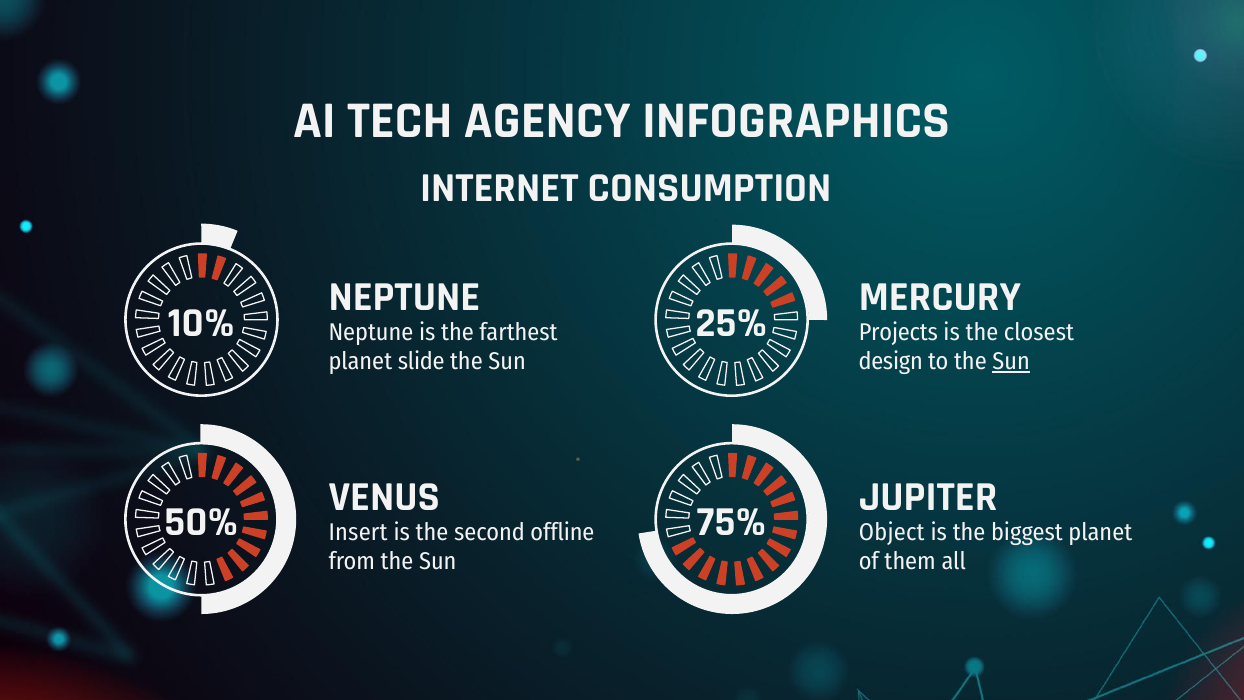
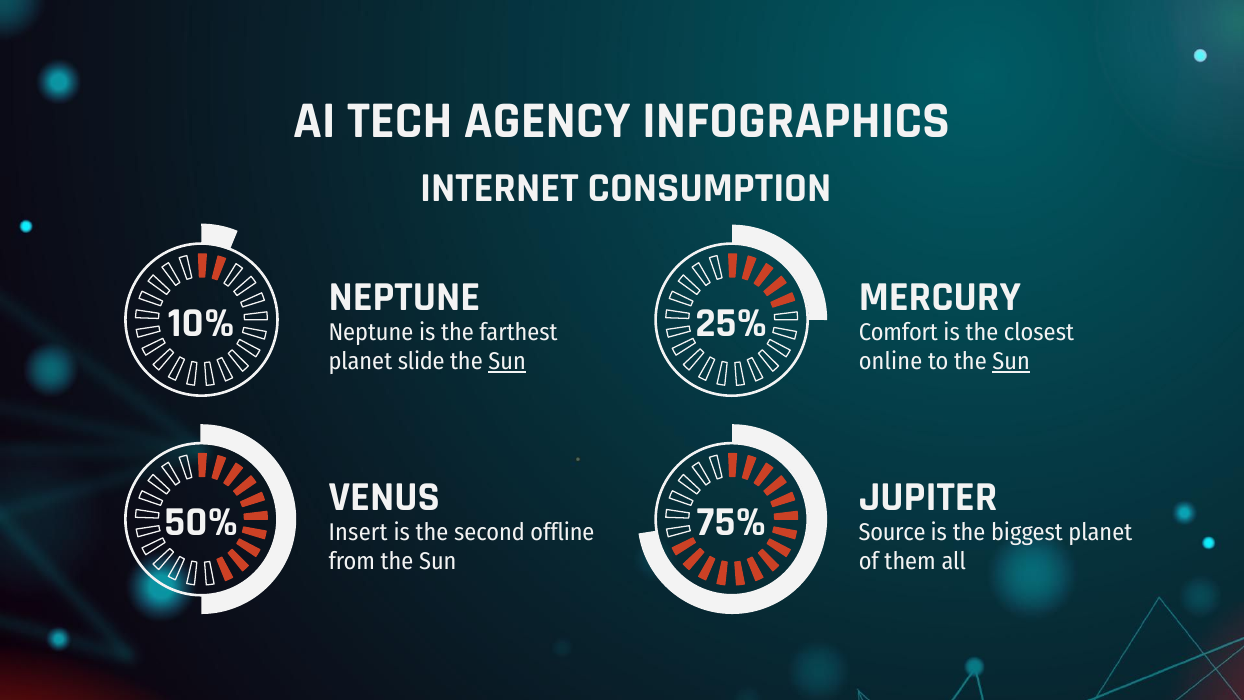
Projects: Projects -> Comfort (898, 333)
Sun underline: none -> present (507, 362)
design: design -> online (890, 362)
Object: Object -> Source (892, 532)
